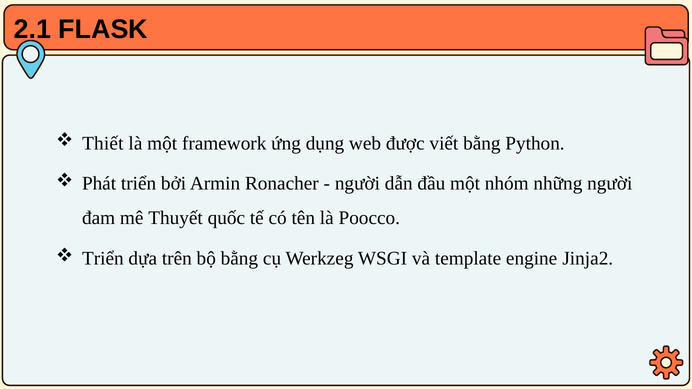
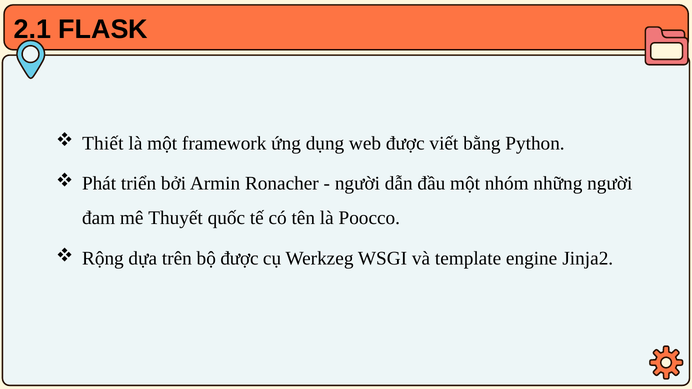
Triển: Triển -> Rộng (103, 259)
bộ bằng: bằng -> được (239, 259)
